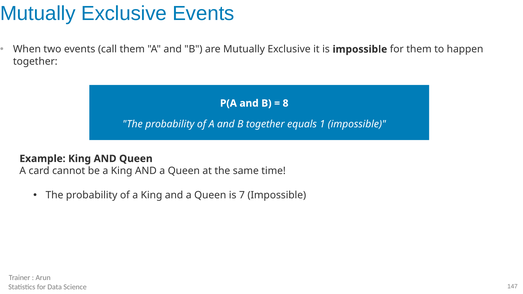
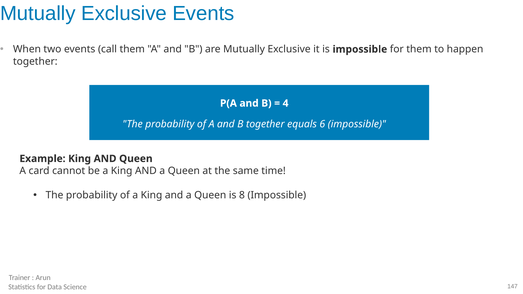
8: 8 -> 4 (286, 103)
1: 1 -> 6 (322, 124)
7: 7 -> 8 (242, 195)
